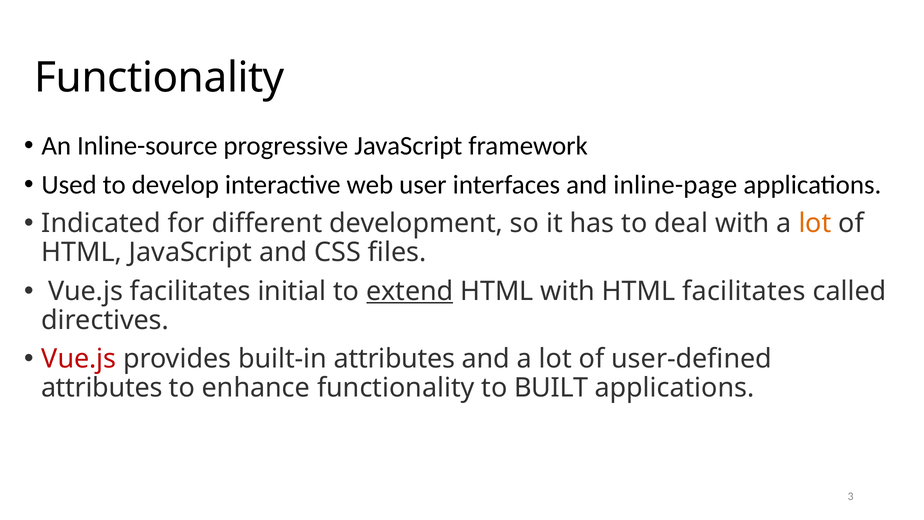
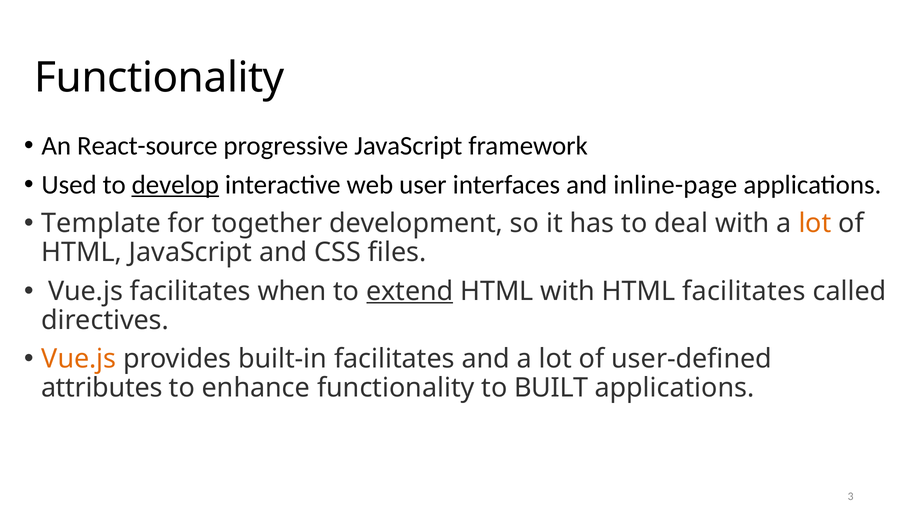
Inline-source: Inline-source -> React-source (147, 146)
develop underline: none -> present (175, 185)
Indicated: Indicated -> Template (101, 223)
different: different -> together (267, 223)
initial: initial -> when (292, 291)
Vue.js colour: red -> orange (79, 359)
built-in attributes: attributes -> facilitates (394, 359)
